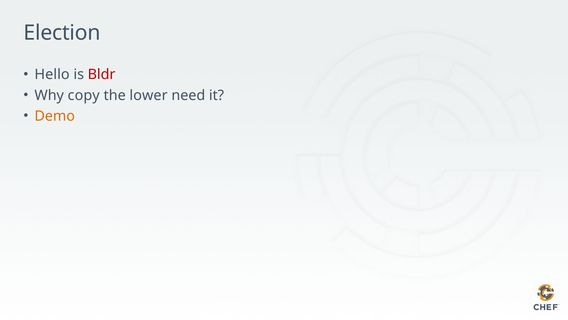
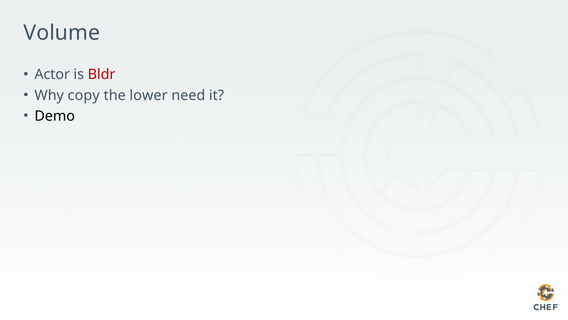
Election: Election -> Volume (62, 33)
Hello: Hello -> Actor (52, 74)
Demo colour: orange -> black (55, 116)
